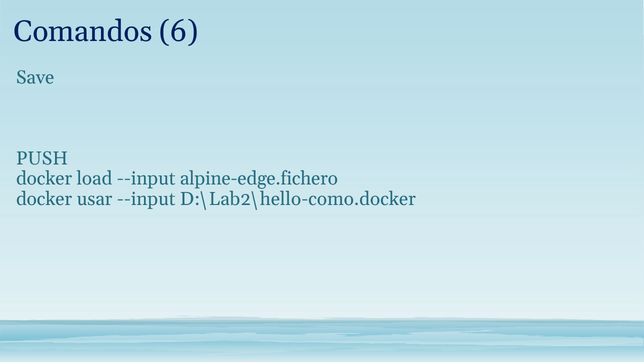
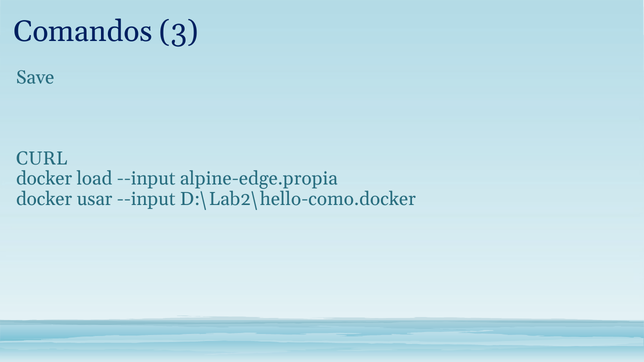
6: 6 -> 3 (179, 32)
PUSH: PUSH -> CURL (42, 159)
alpine-edge.fichero: alpine-edge.fichero -> alpine-edge.propia (259, 179)
